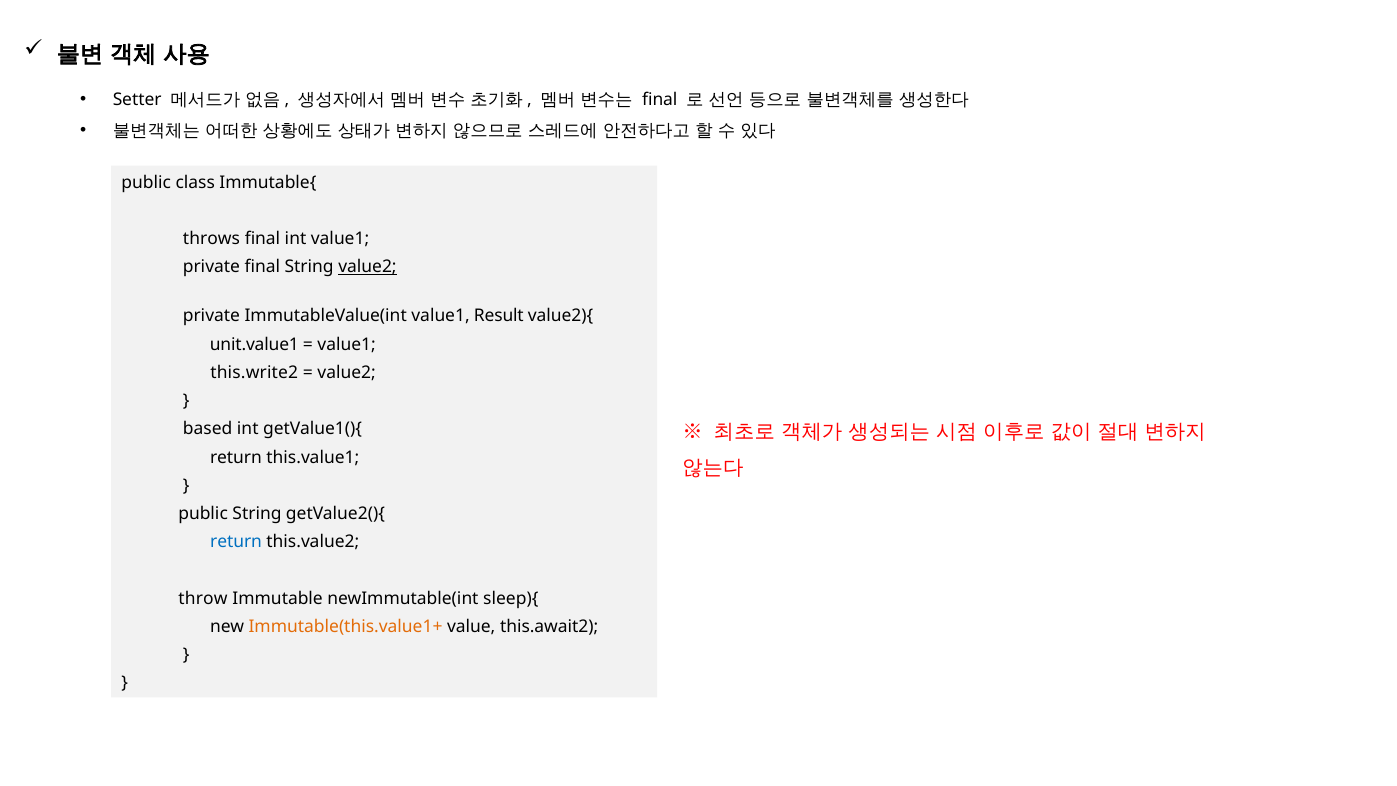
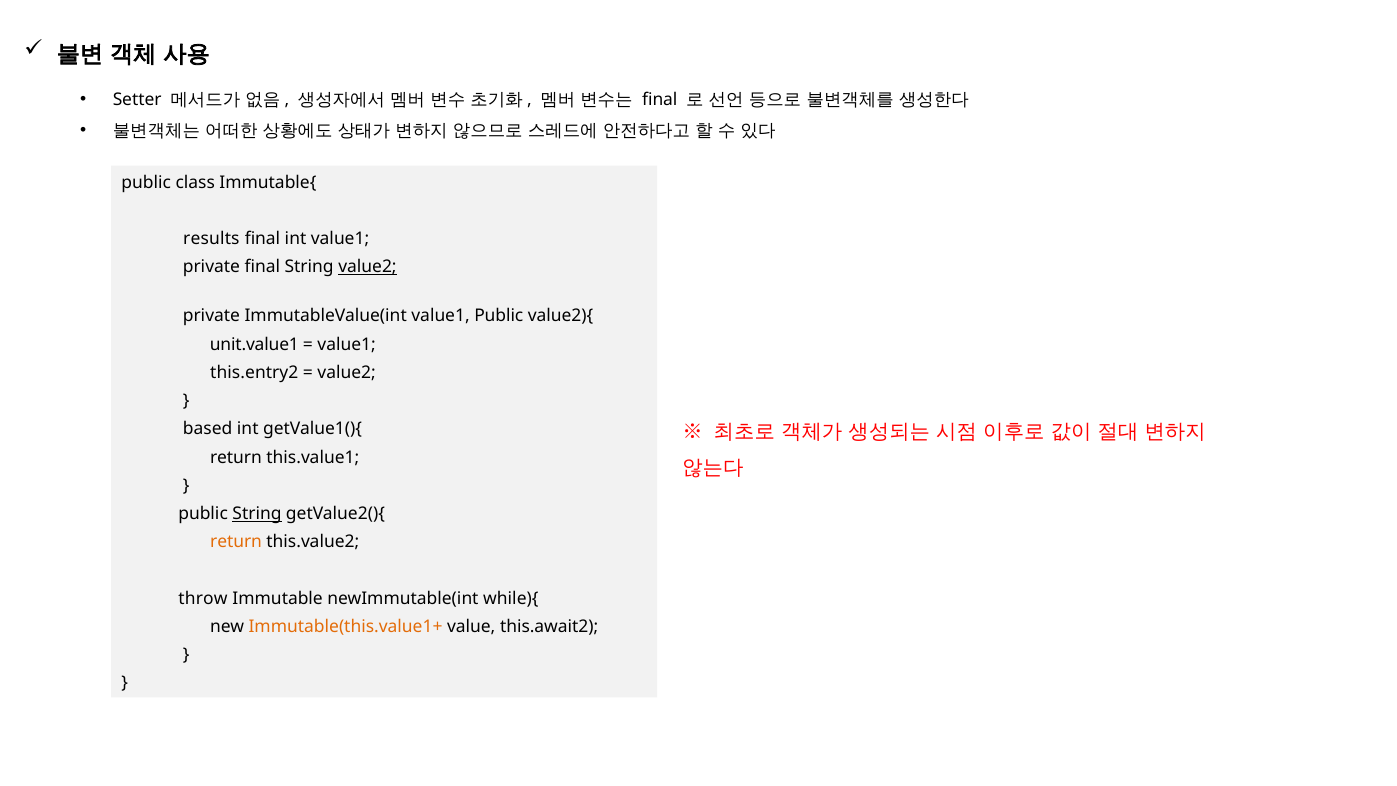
throws: throws -> results (211, 239)
value1 Result: Result -> Public (499, 316)
this.write2: this.write2 -> this.entry2 (254, 373)
String underline: none -> present (257, 514)
return colour: blue -> orange (236, 542)
sleep){: sleep){ -> while){ (511, 598)
